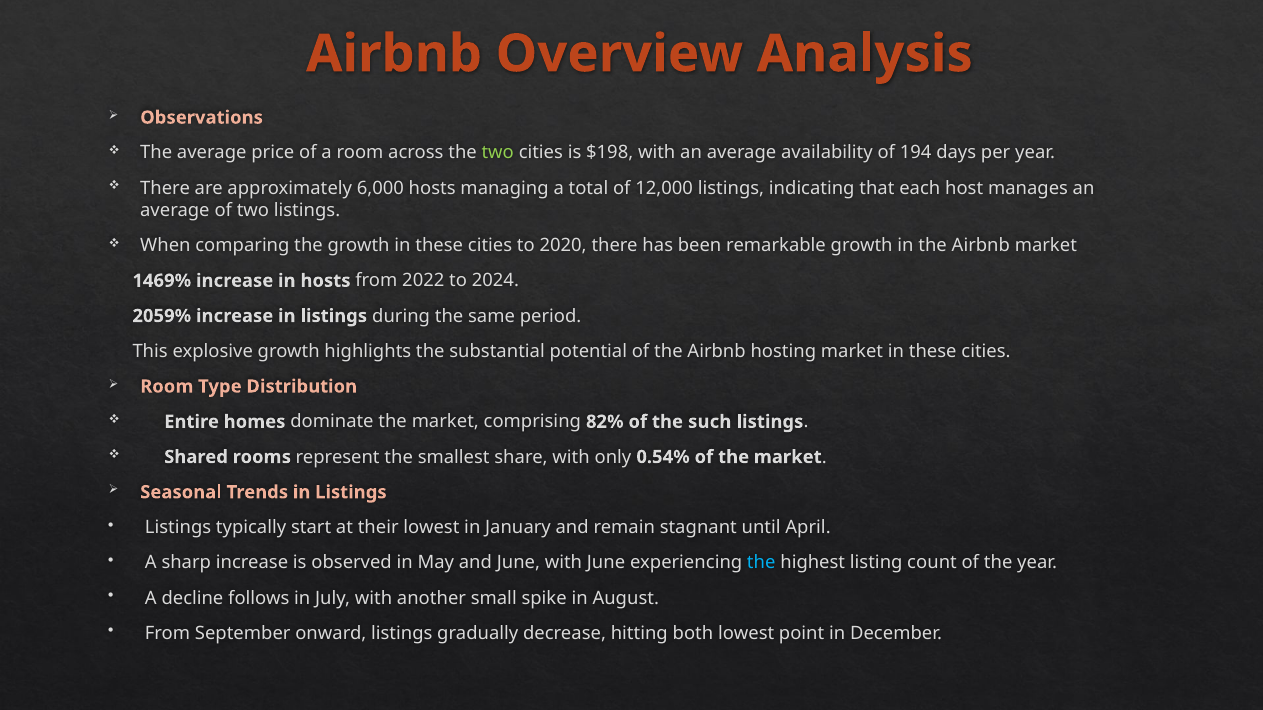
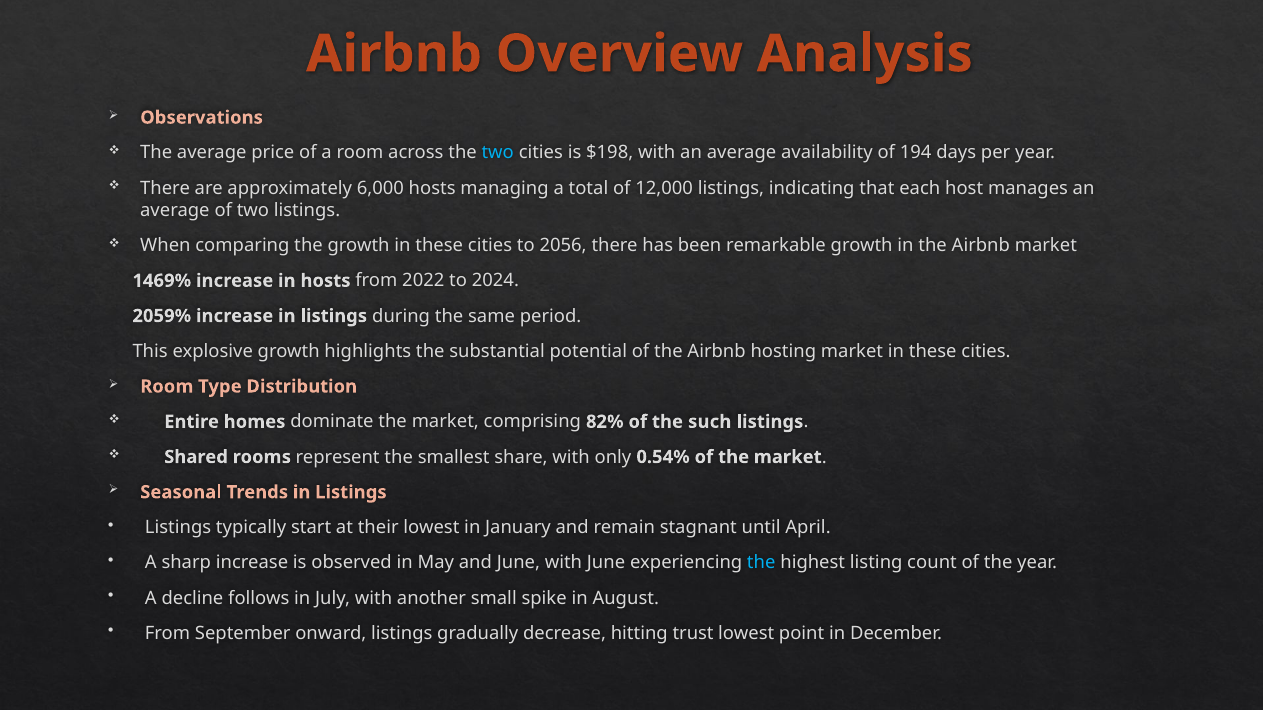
two colour: light green -> light blue (498, 153)
2020: 2020 -> 2056 (563, 246)
both: both -> trust (693, 634)
